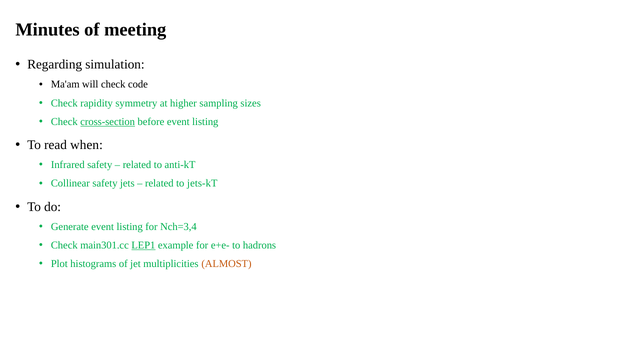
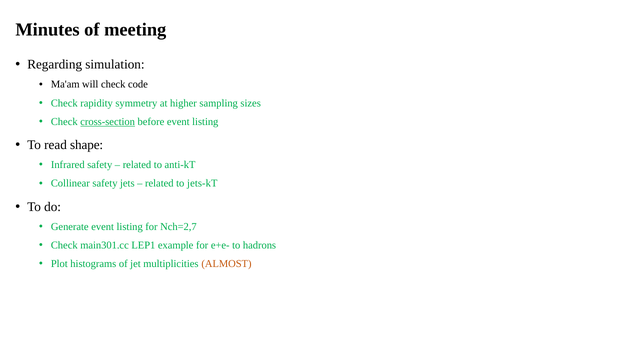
when: when -> shape (87, 145)
Nch=3,4: Nch=3,4 -> Nch=2,7 (178, 227)
LEP1 underline: present -> none (143, 245)
